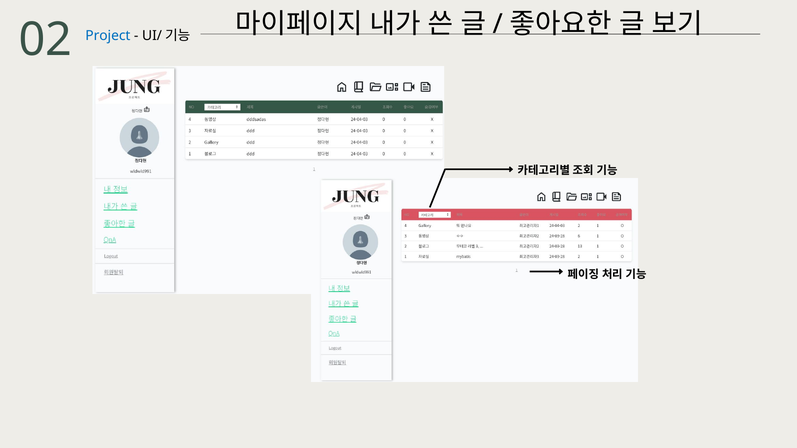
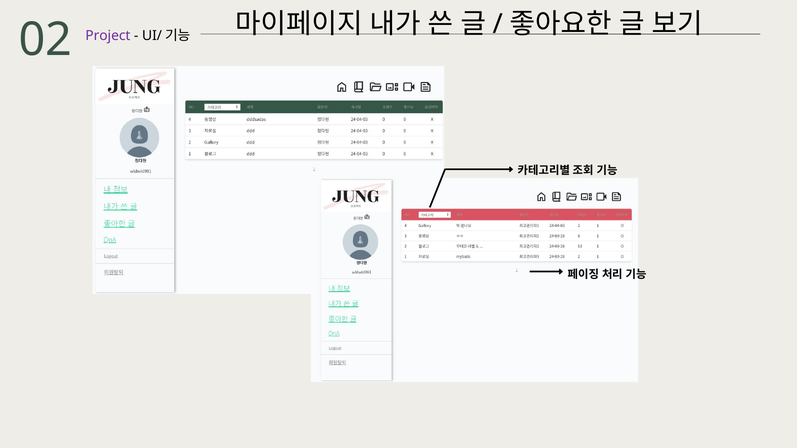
Project colour: blue -> purple (108, 36)
